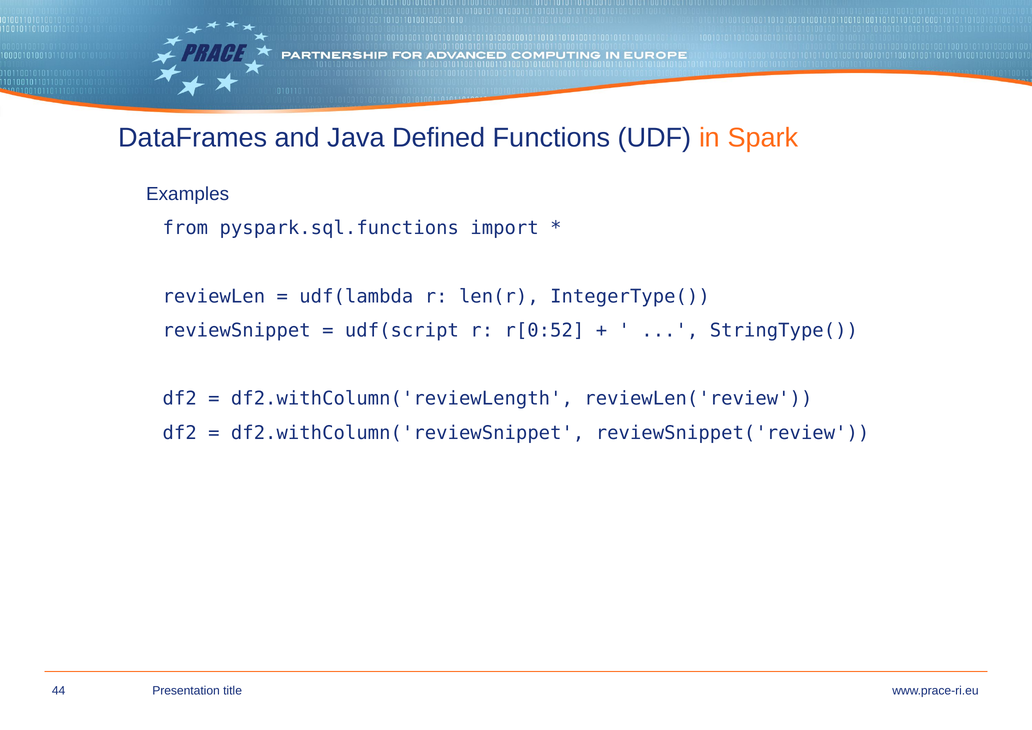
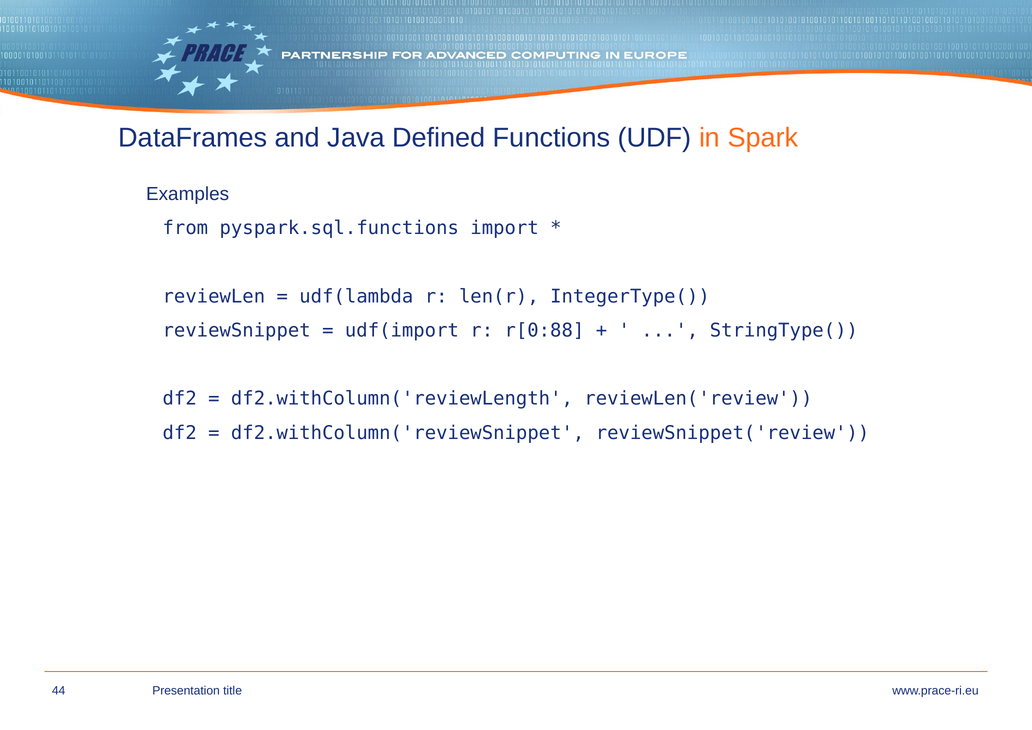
udf(script: udf(script -> udf(import (402, 330)
r[0:52: r[0:52 -> r[0:88 (544, 330)
